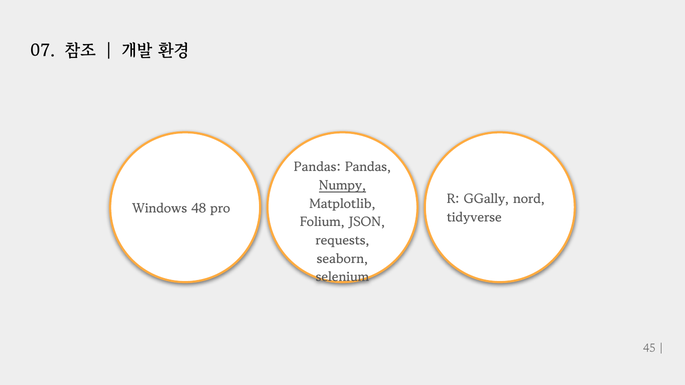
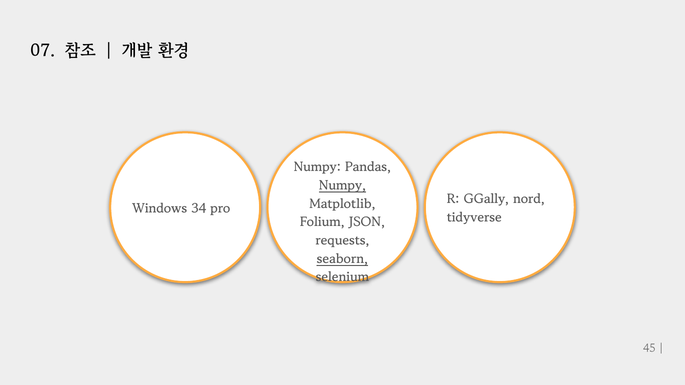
Pandas: Pandas -> Numpy (317, 168)
48: 48 -> 34 (199, 209)
seaborn underline: none -> present (342, 260)
